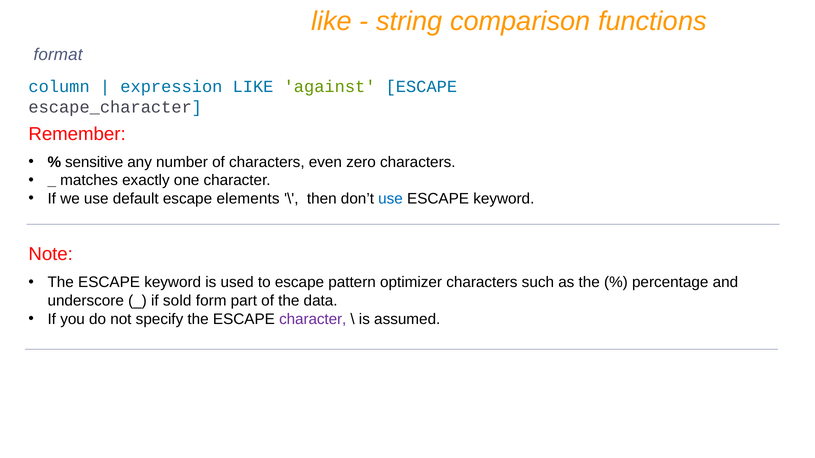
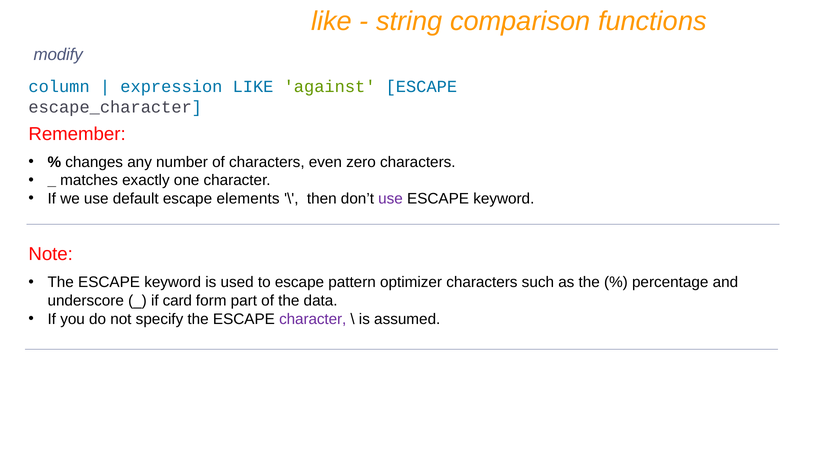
format: format -> modify (58, 55)
sensitive: sensitive -> changes (94, 162)
use colour: blue -> purple (391, 199)
sold: sold -> card (177, 301)
